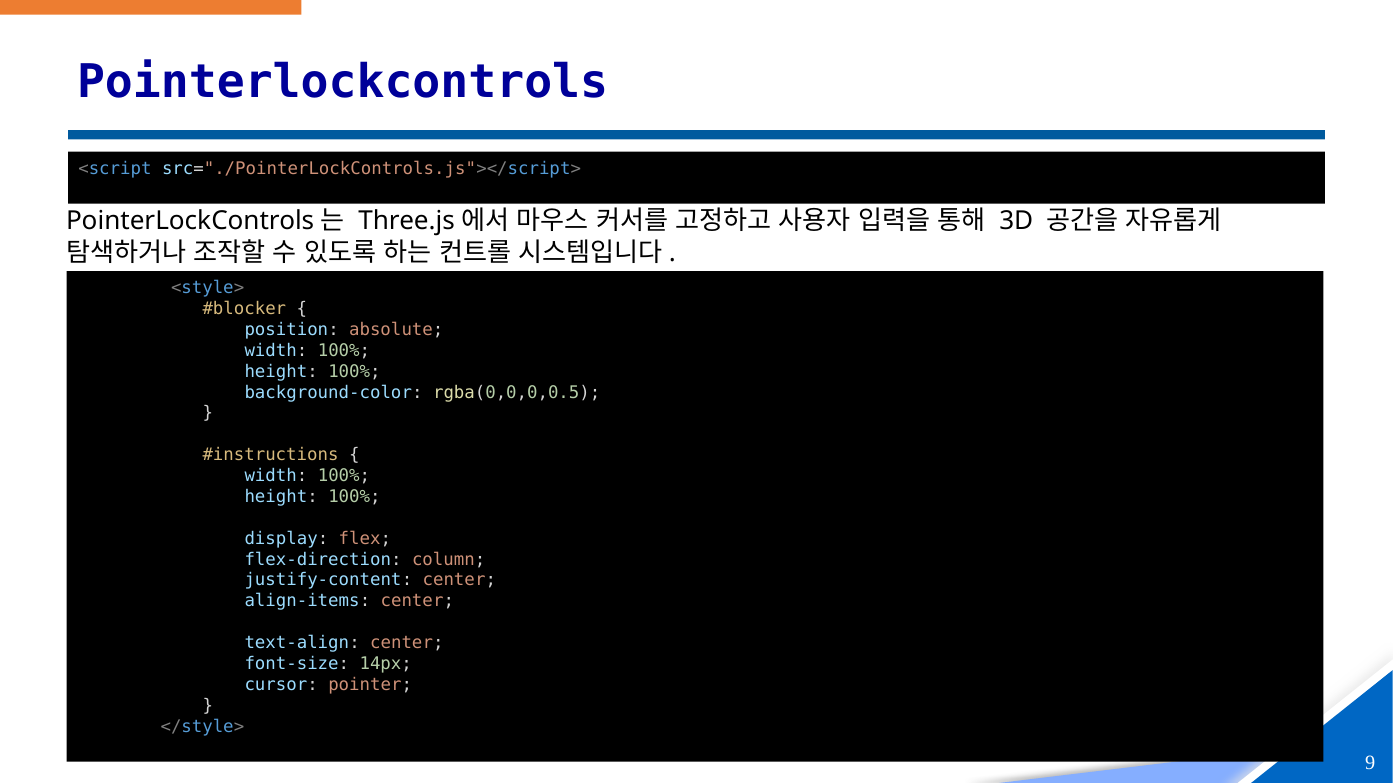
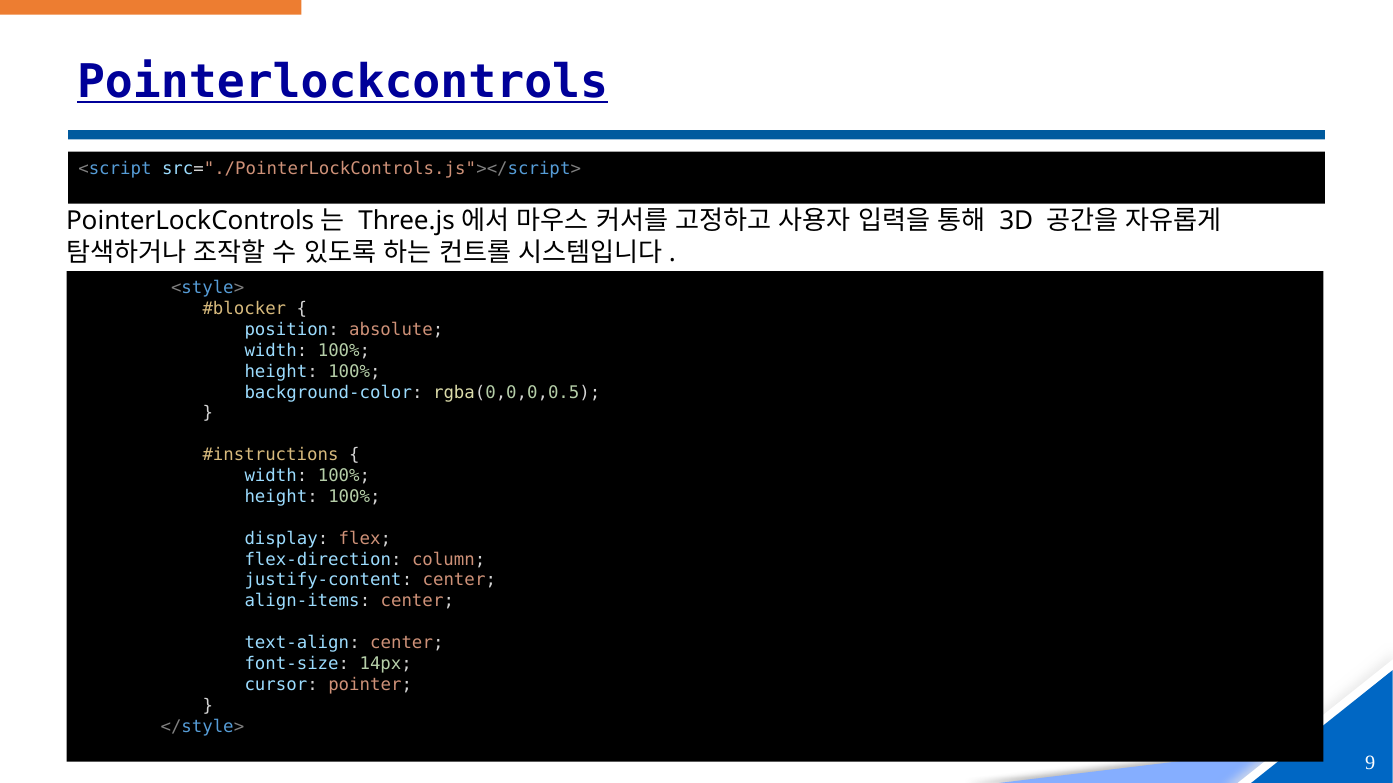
Pointerlockcontrols underline: none -> present (343, 82)
